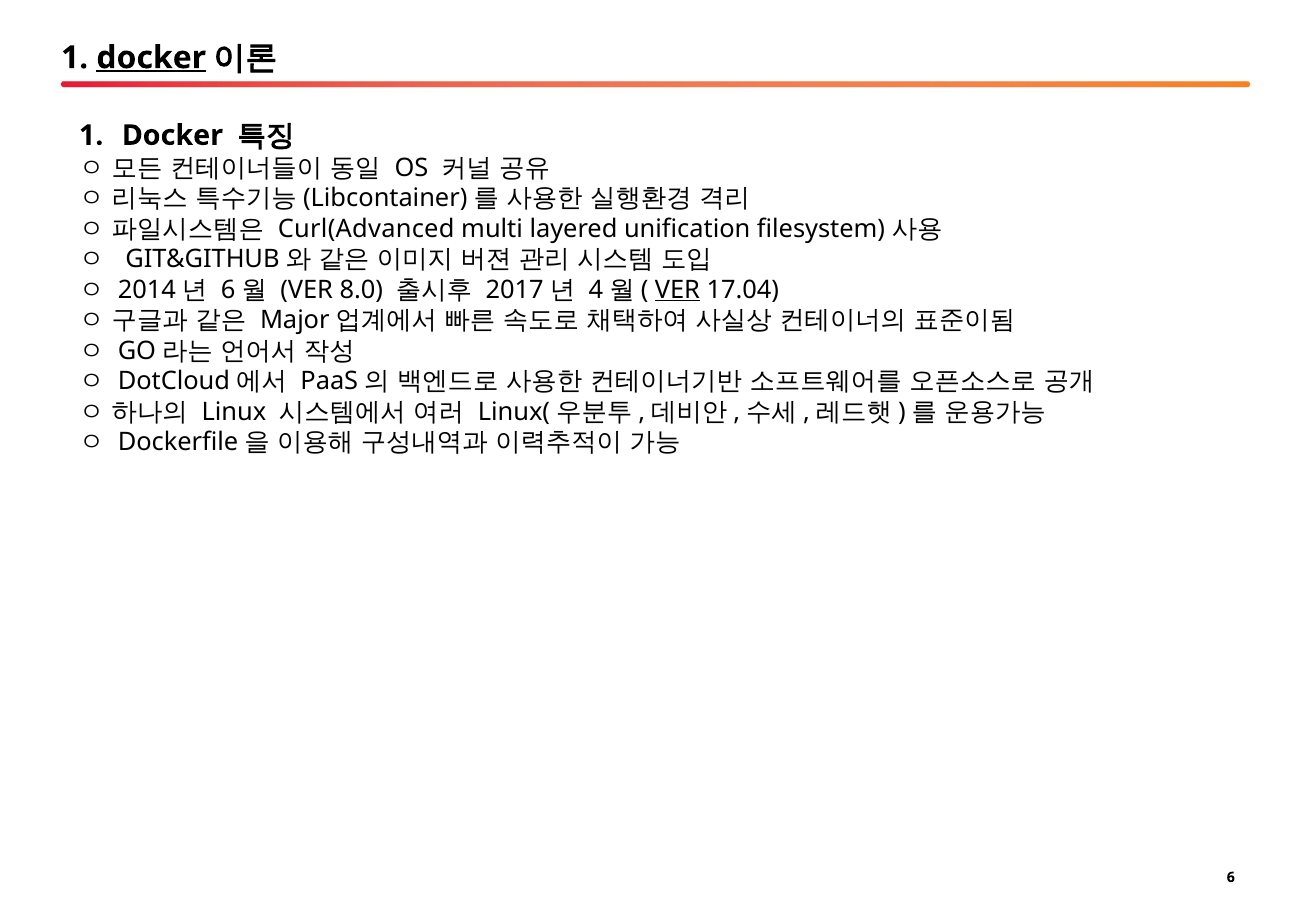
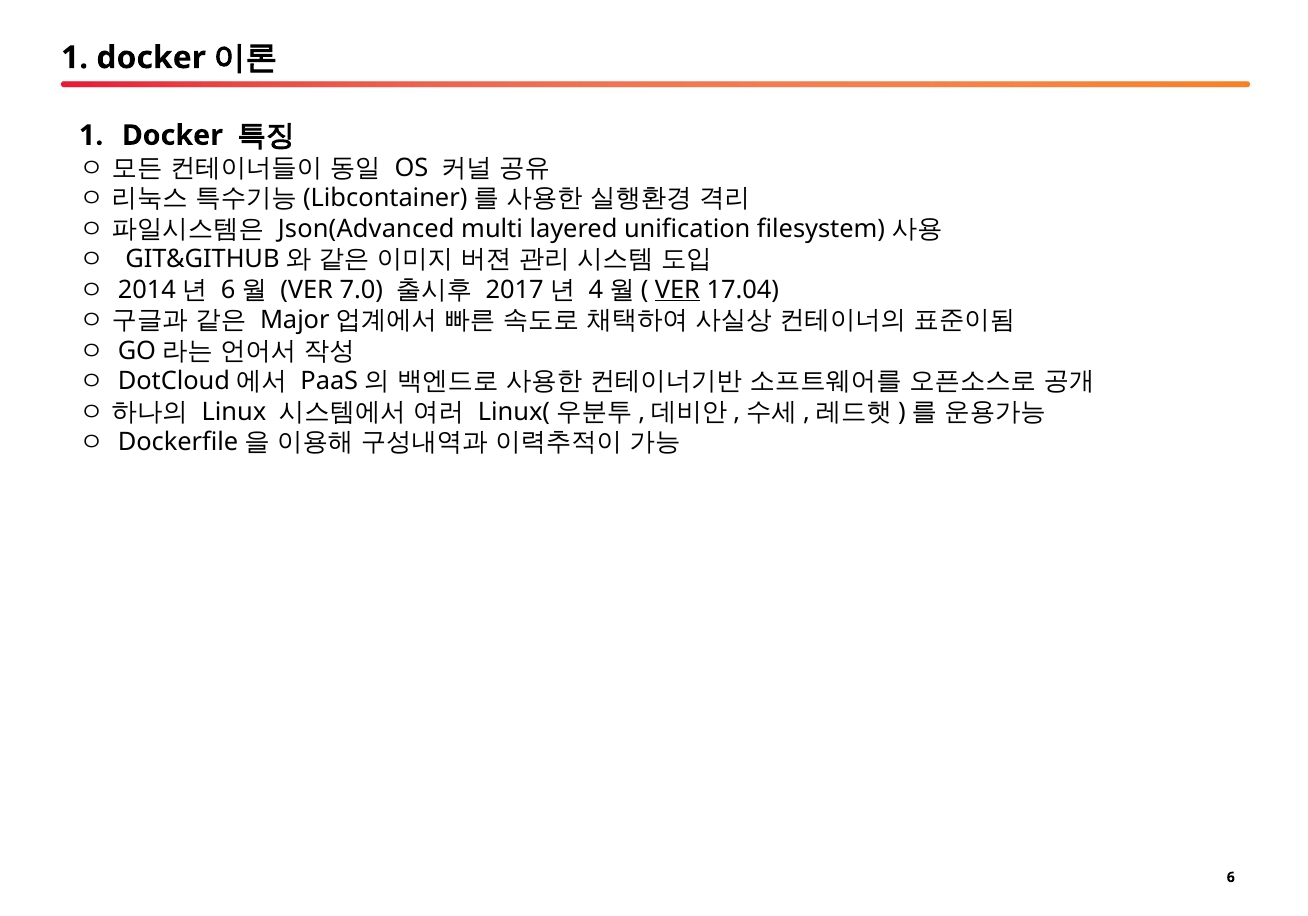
docker underline: present -> none (151, 58)
Curl(Advanced: Curl(Advanced -> Json(Advanced (366, 229)
8.0: 8.0 -> 7.0 (361, 290)
